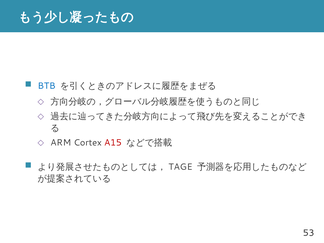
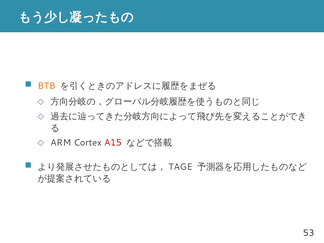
BTB colour: blue -> orange (47, 86)
